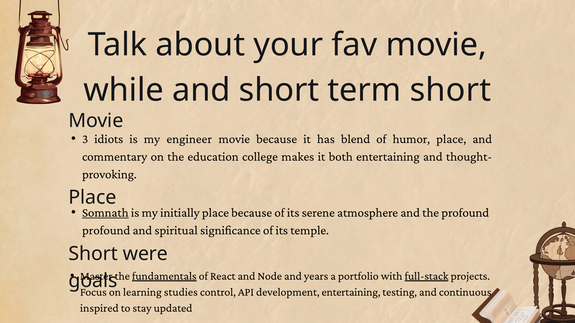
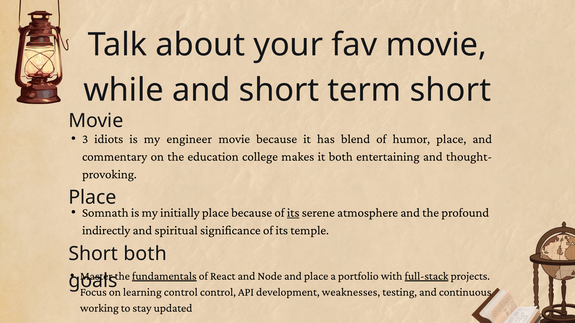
Somnath underline: present -> none (105, 213)
its underline: none -> present (293, 213)
profound: profound -> indirectly (106, 231)
Short were: were -> both (145, 254)
and years: years -> place (316, 276)
learning studies: studies -> control (181, 292)
development entertaining: entertaining -> weaknesses (351, 292)
inspired: inspired -> working (99, 308)
